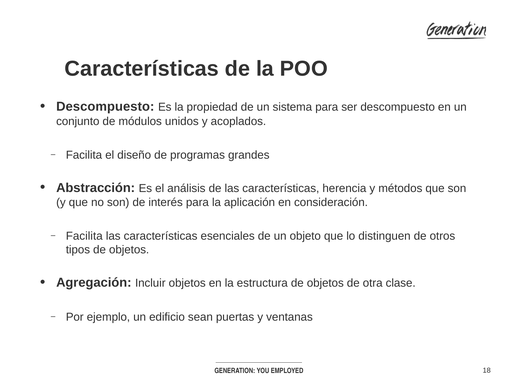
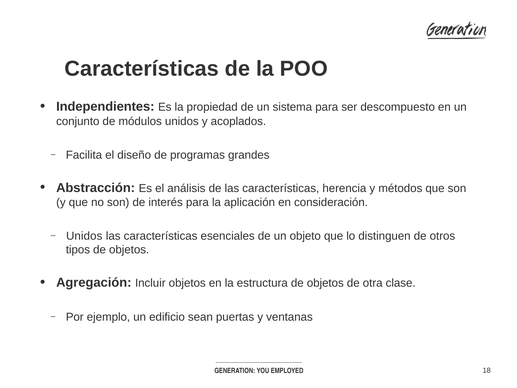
Descompuesto: Descompuesto -> Independientes (105, 107)
Facilita: Facilita -> Unidos (84, 236)
